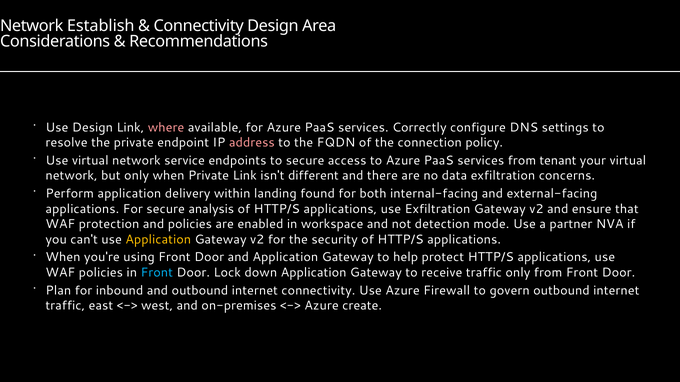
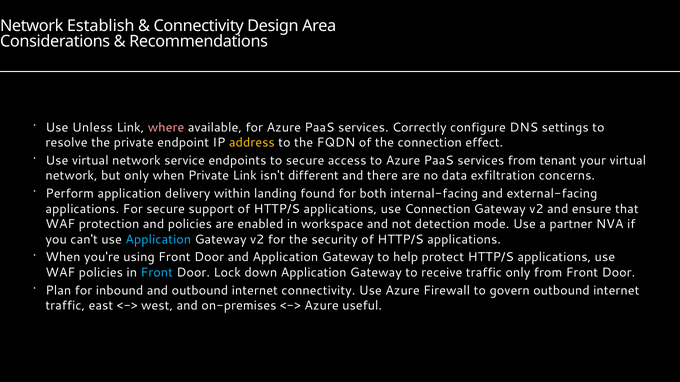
Use Design: Design -> Unless (92, 128)
address colour: pink -> yellow (252, 143)
policy: policy -> effect (484, 143)
analysis: analysis -> support (211, 209)
use Exfiltration: Exfiltration -> Connection (438, 209)
Application colour: yellow -> light blue (158, 240)
create: create -> useful (362, 306)
